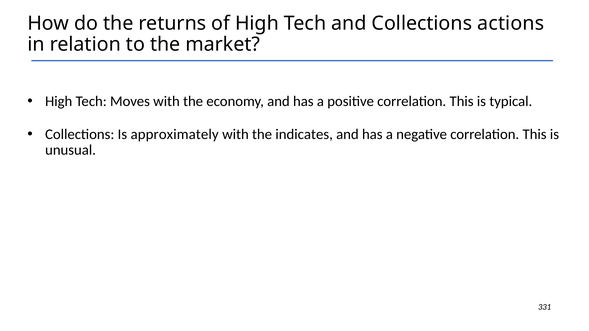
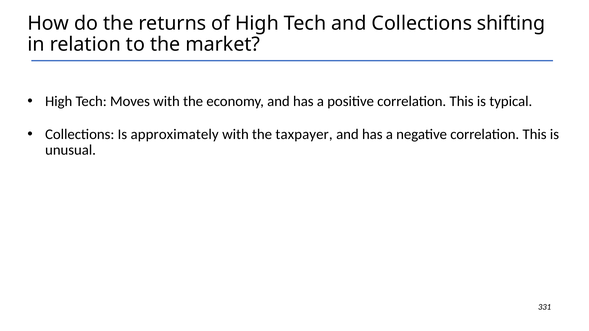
actions: actions -> shifting (511, 23)
indicates: indicates -> taxpayer (304, 134)
